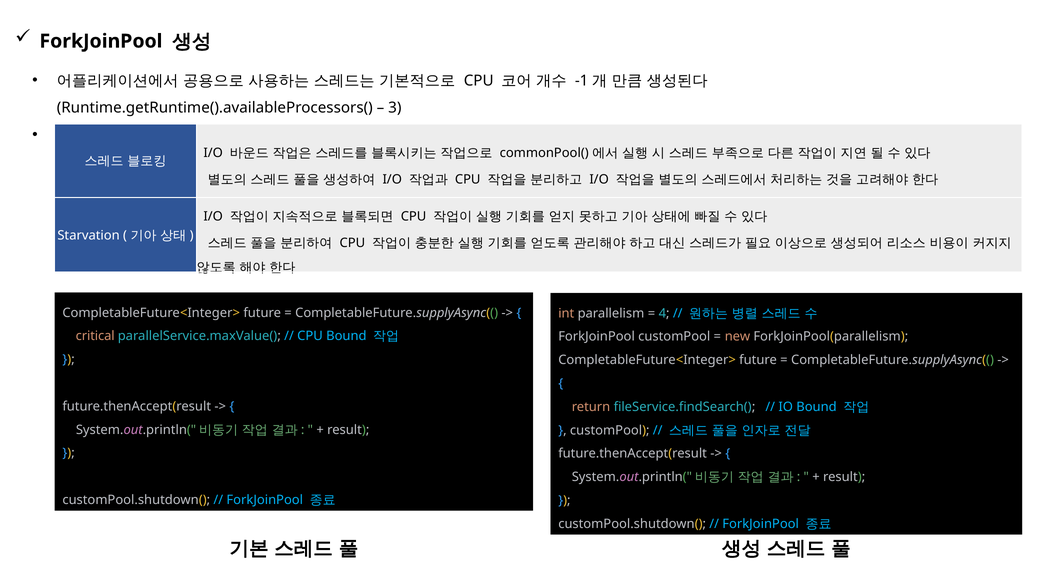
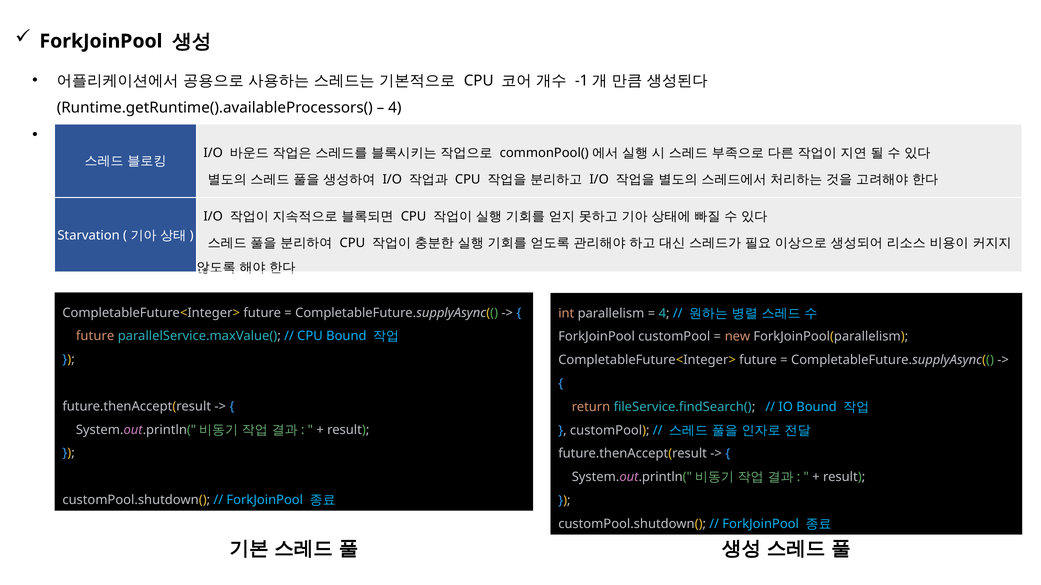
3: 3 -> 4 (395, 108)
critical: critical -> future (95, 337)
